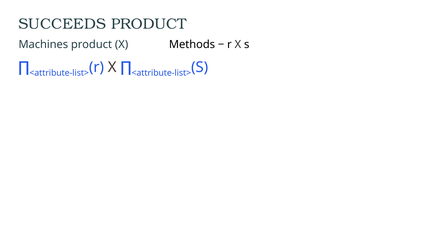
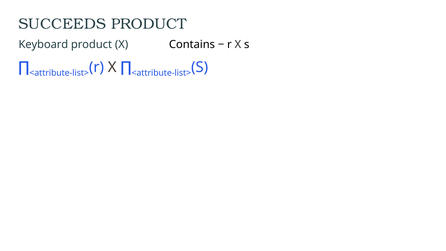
Machines: Machines -> Keyboard (43, 44)
Methods: Methods -> Contains (192, 44)
